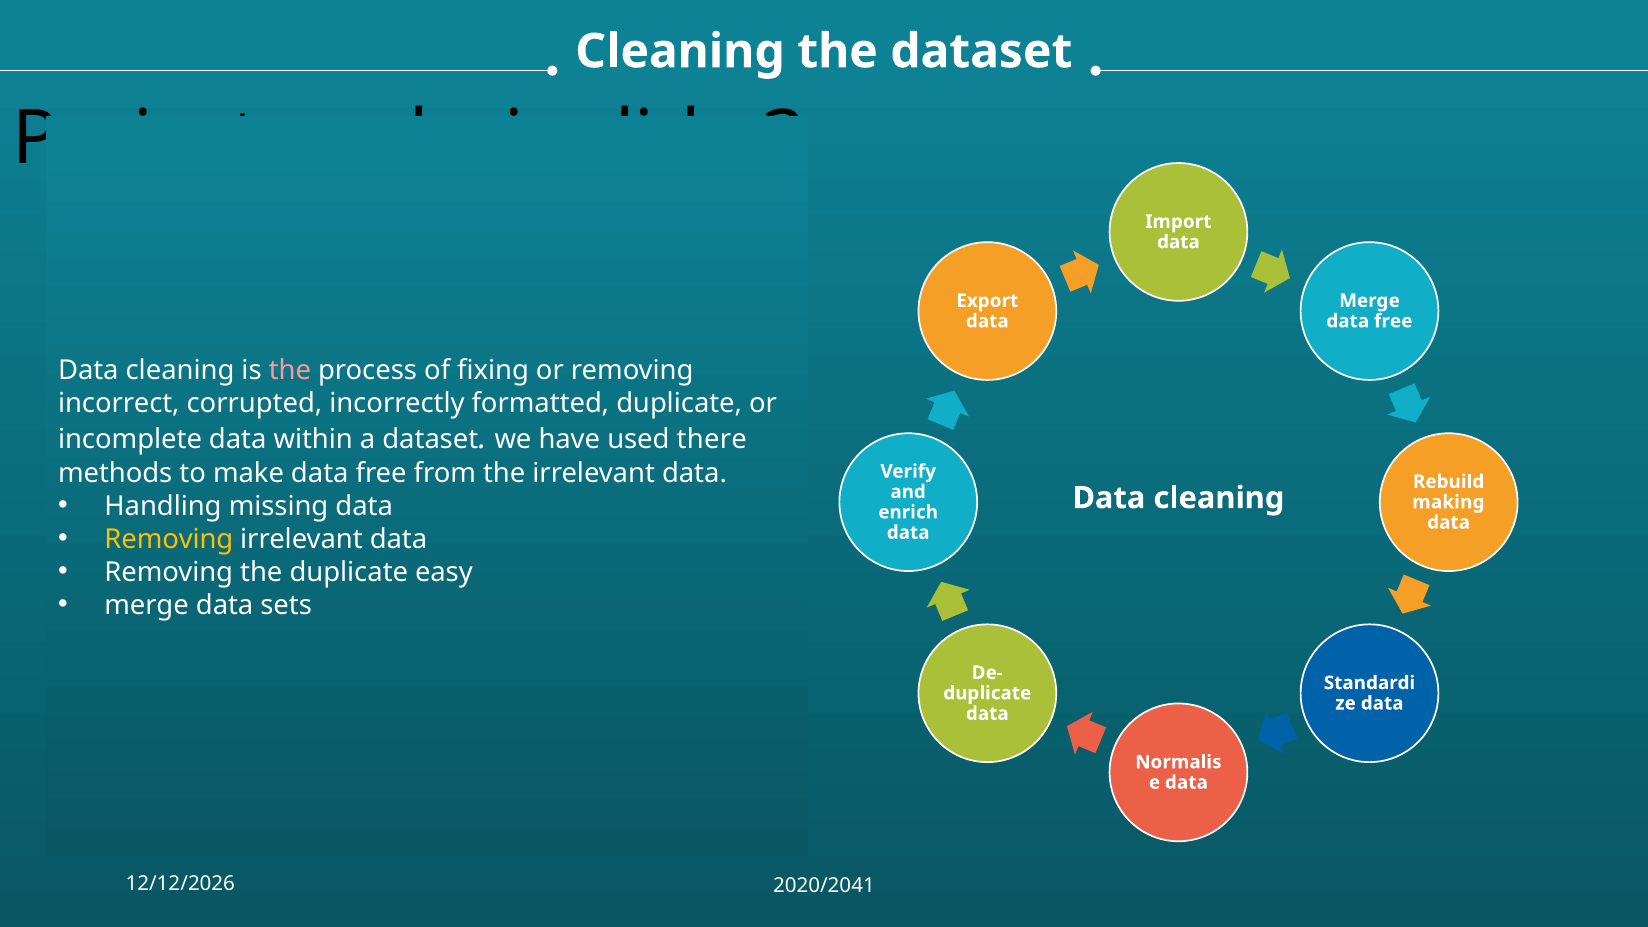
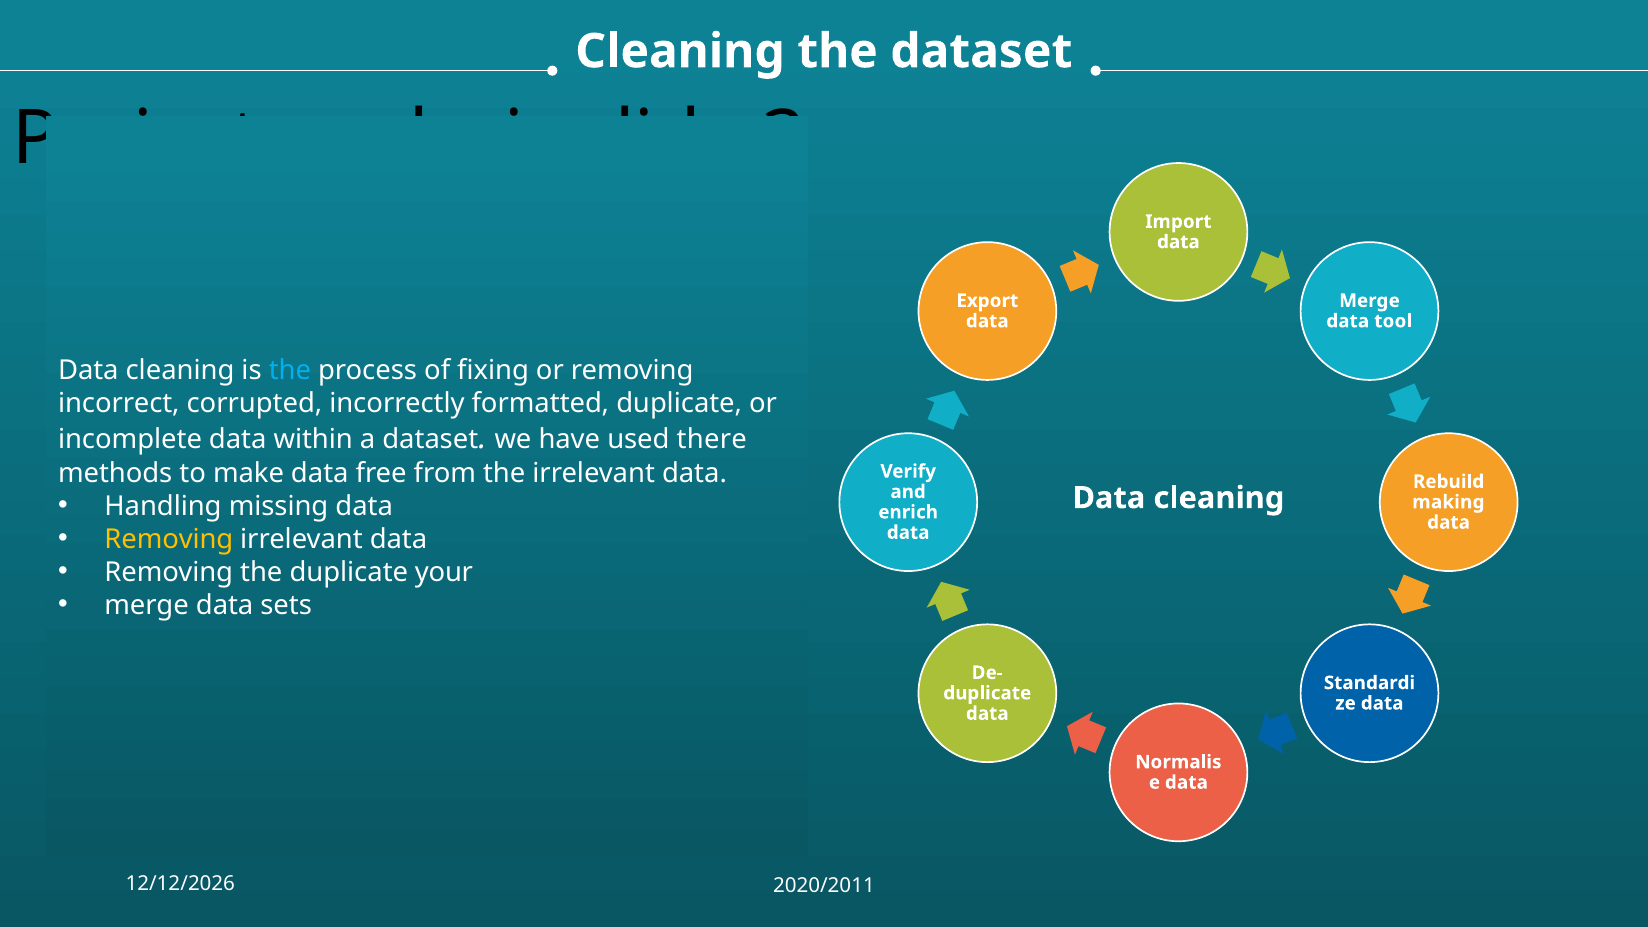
free: free -> tool (1393, 321)
the colour: pink -> light blue (290, 370)
easy: easy -> your (444, 572)
2020/2041: 2020/2041 -> 2020/2011 (824, 885)
